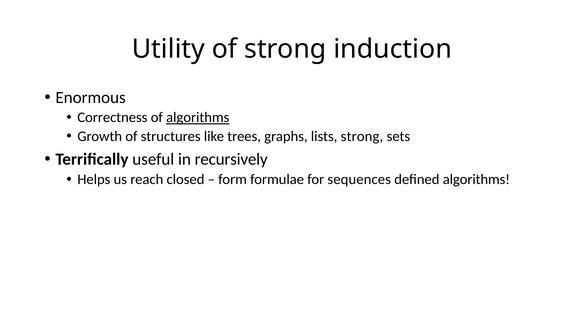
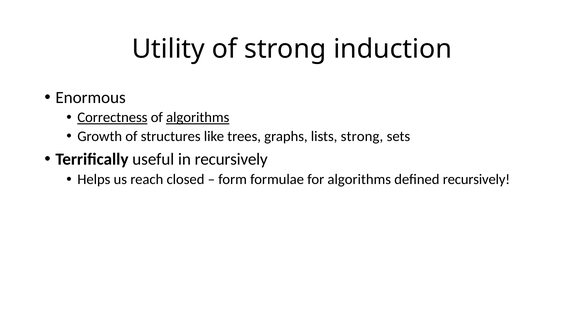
Correctness underline: none -> present (112, 118)
for sequences: sequences -> algorithms (359, 180)
defined algorithms: algorithms -> recursively (476, 180)
